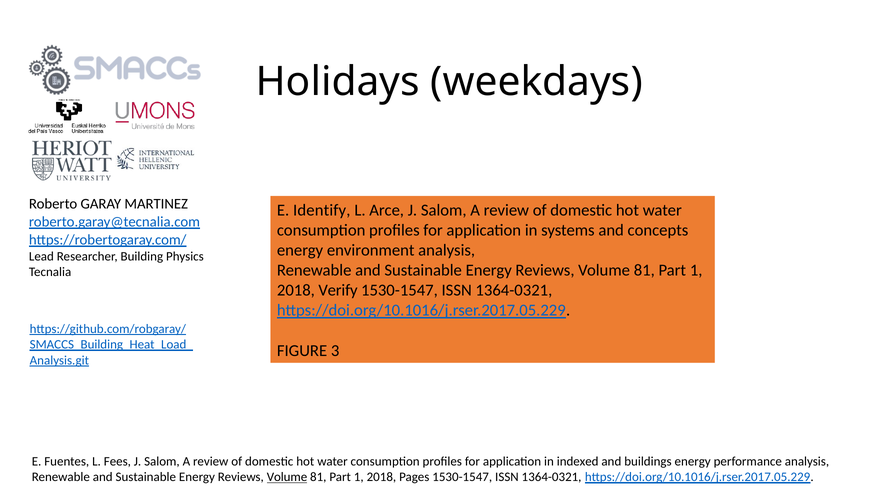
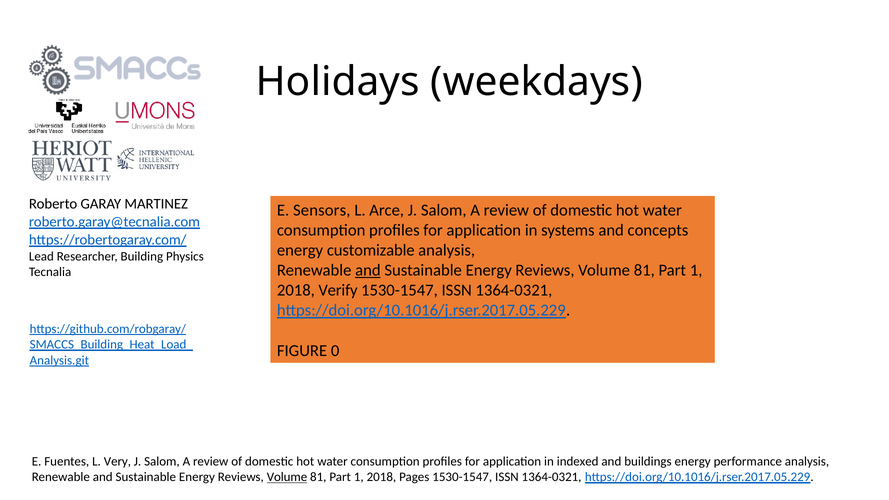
Identify: Identify -> Sensors (322, 210)
environment: environment -> customizable (371, 250)
and underline: none -> present (368, 270)
3: 3 -> 0 (335, 351)
Fees: Fees -> Very (117, 462)
